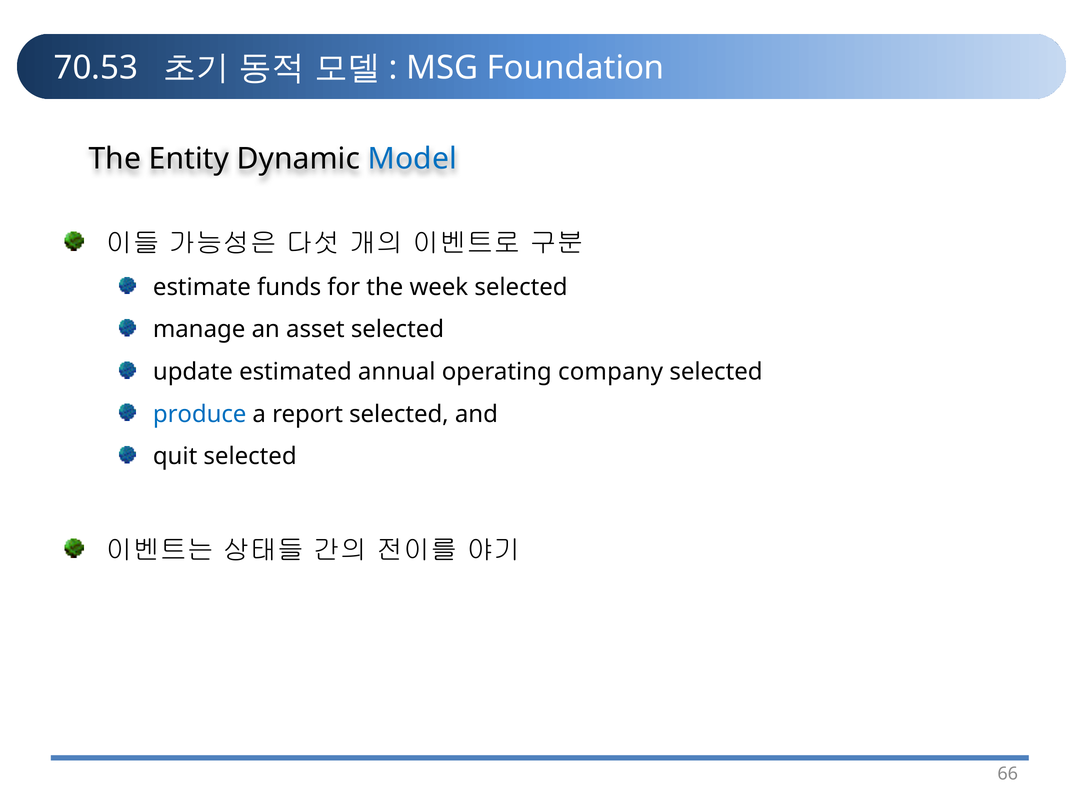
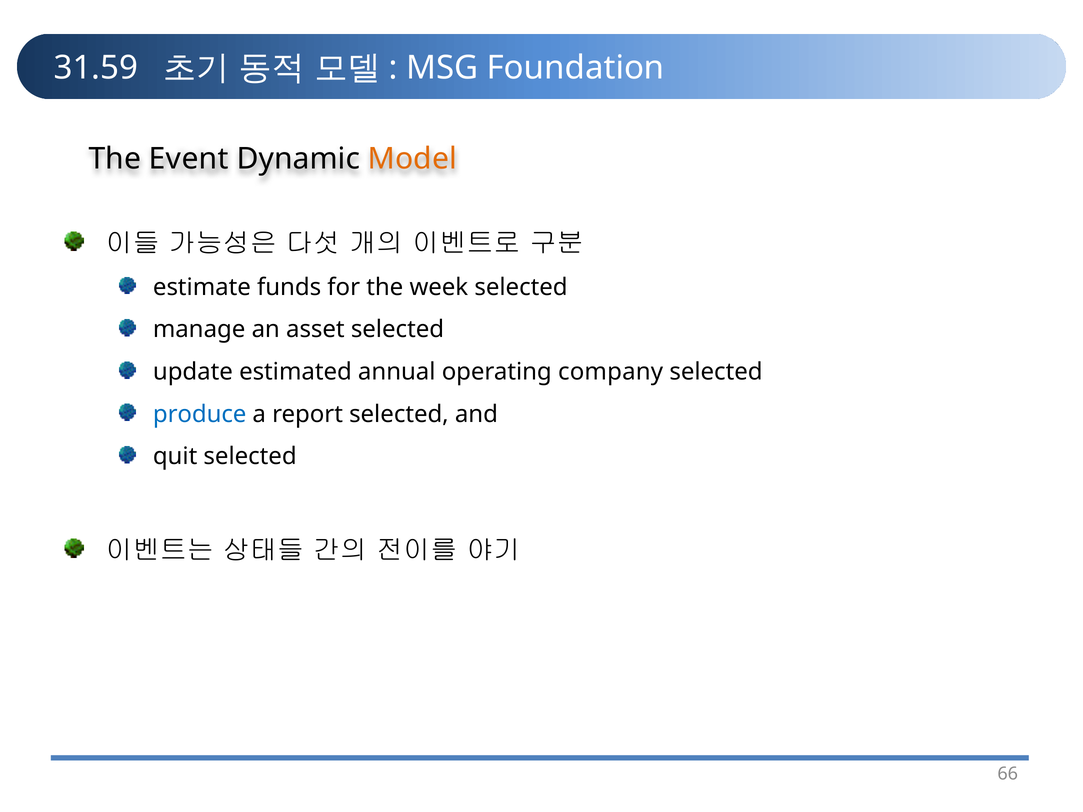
70.53: 70.53 -> 31.59 (96, 68)
Entity: Entity -> Event (189, 159)
Model colour: blue -> orange (412, 159)
